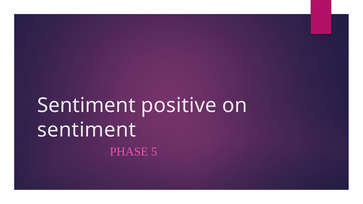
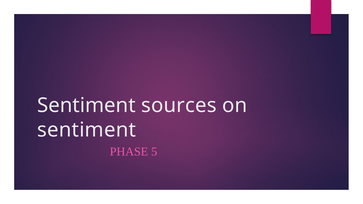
positive: positive -> sources (179, 106)
